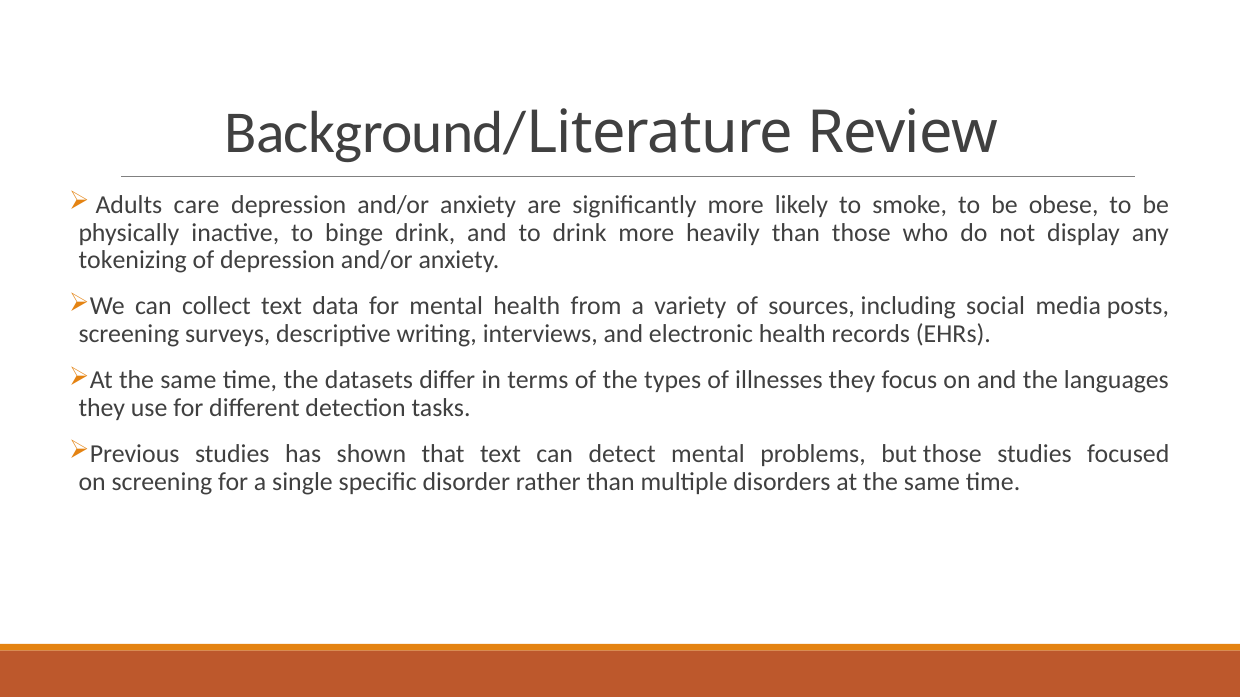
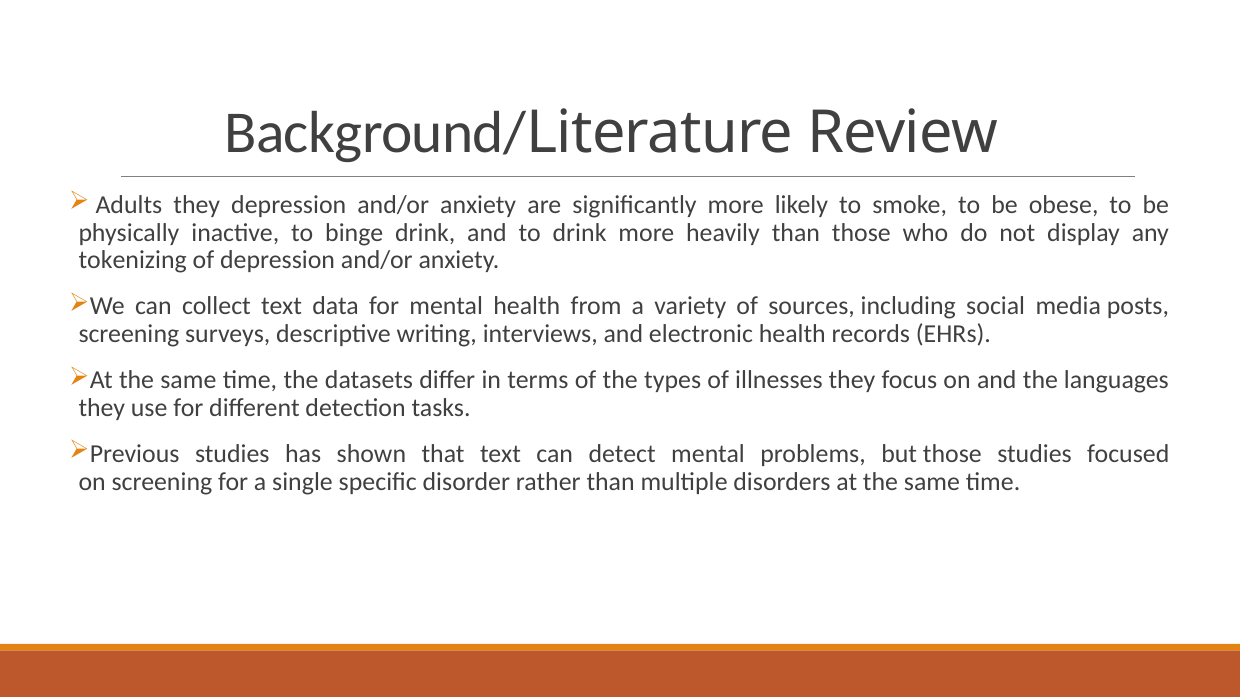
Adults care: care -> they (197, 205)
